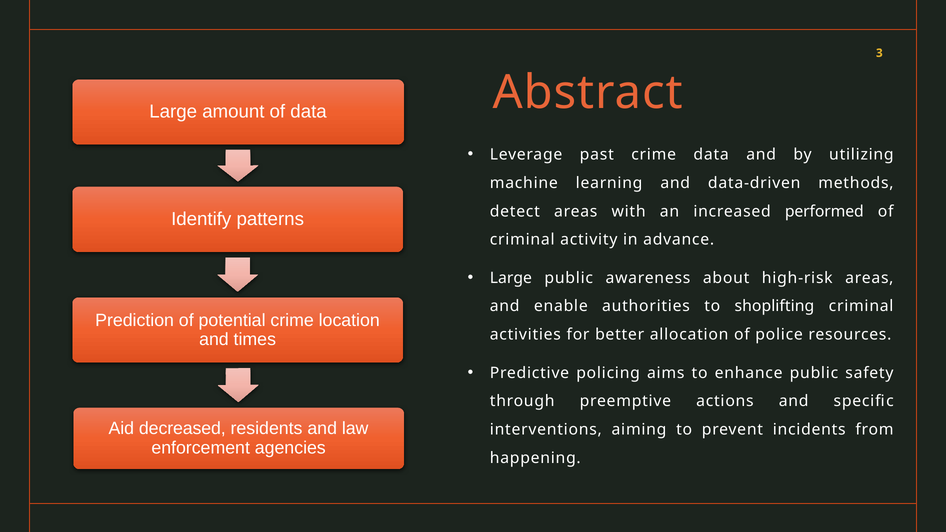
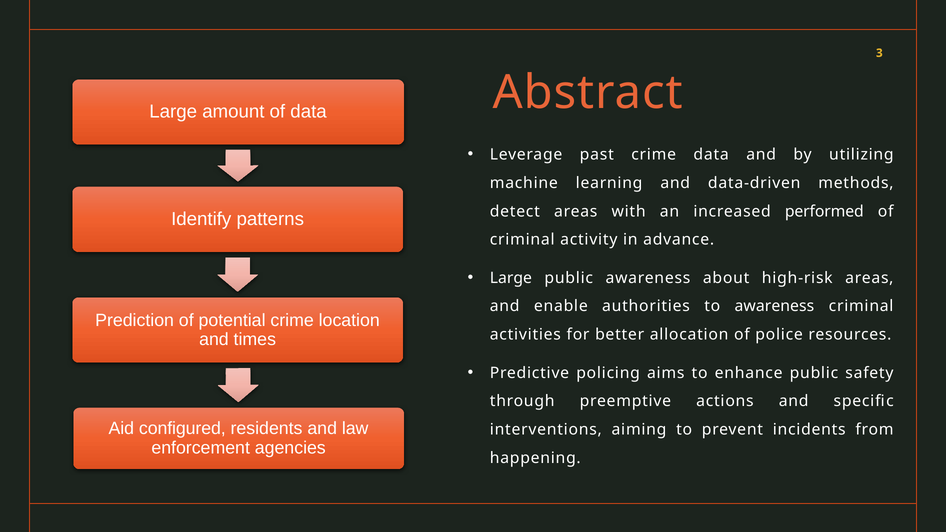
to shoplifting: shoplifting -> awareness (774, 306)
decreased: decreased -> configured (182, 429)
